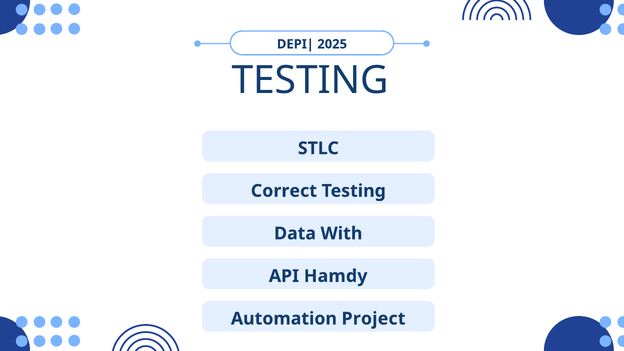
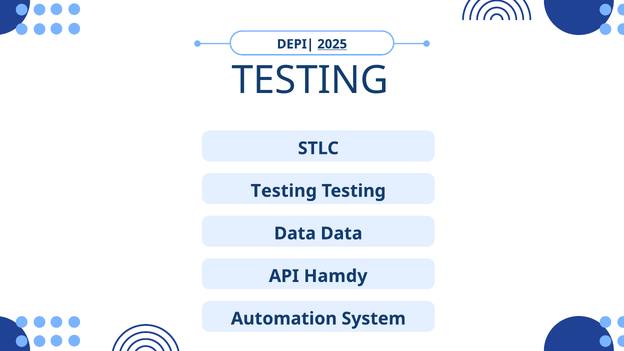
2025 underline: none -> present (332, 44)
Correct: Correct -> Testing (284, 191)
Data With: With -> Data (342, 233)
Project: Project -> System (374, 319)
